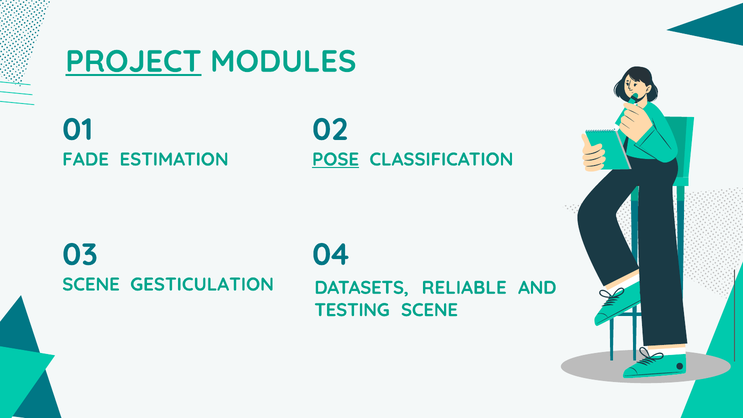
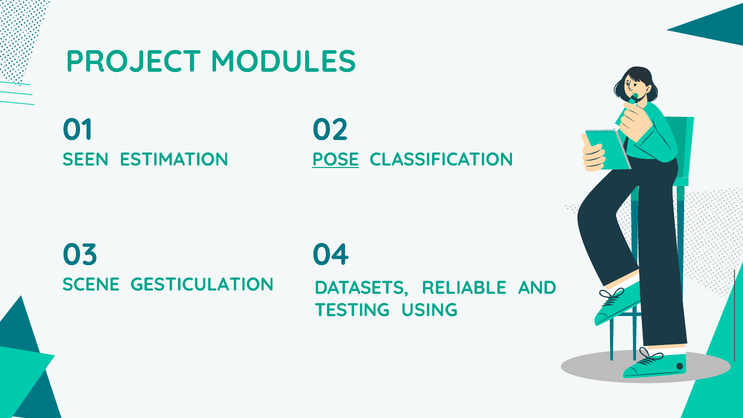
PROJECT underline: present -> none (133, 62)
FADE: FADE -> SEEN (86, 159)
TESTING SCENE: SCENE -> USING (429, 310)
